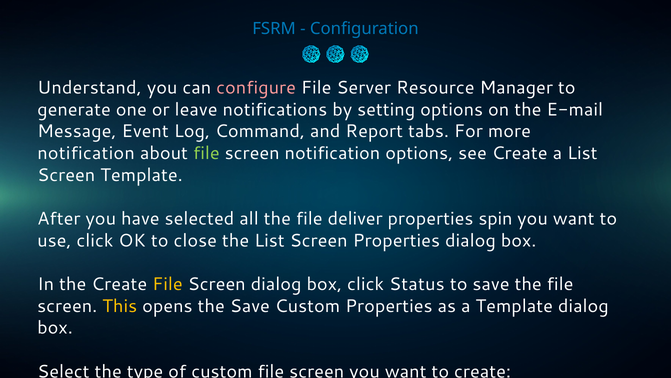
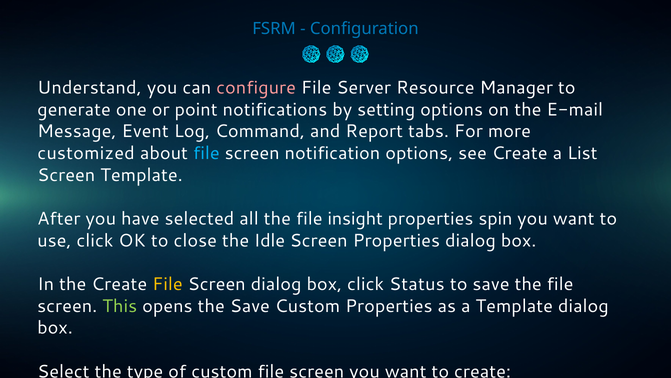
leave: leave -> point (196, 109)
notification: notification -> customized (86, 153)
file colour: light green -> light blue (206, 153)
deliver: deliver -> insight (355, 218)
the List: List -> Idle (269, 240)
This colour: yellow -> light green (120, 306)
